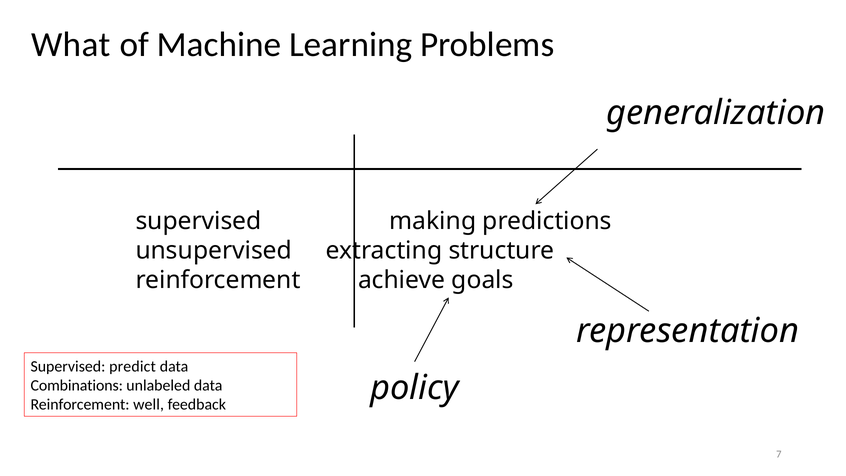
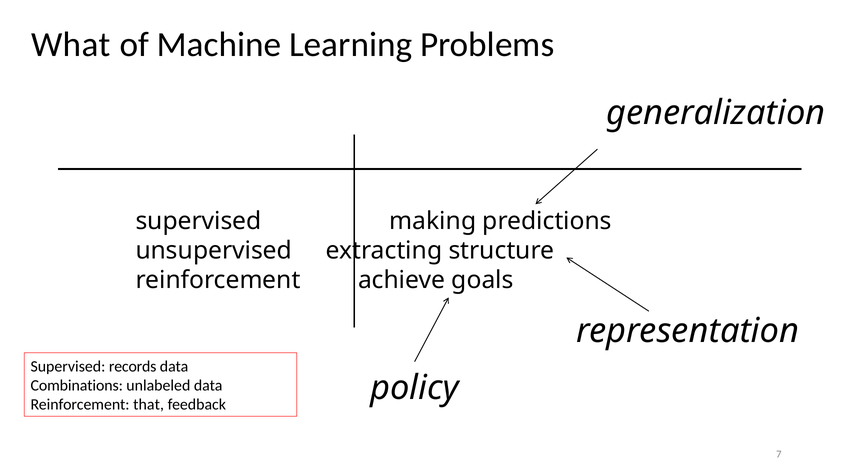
predict: predict -> records (133, 366)
well: well -> that (149, 404)
